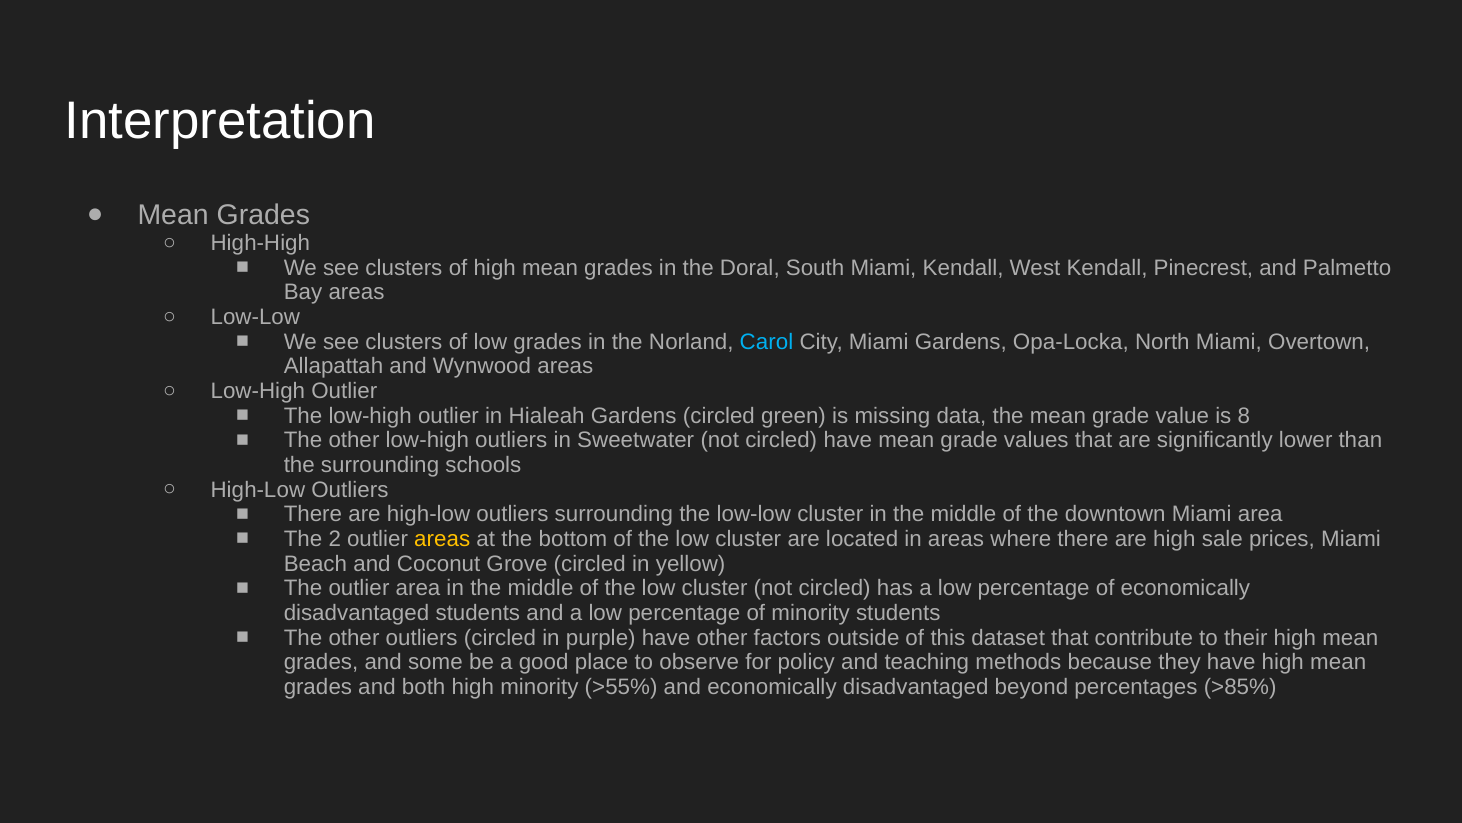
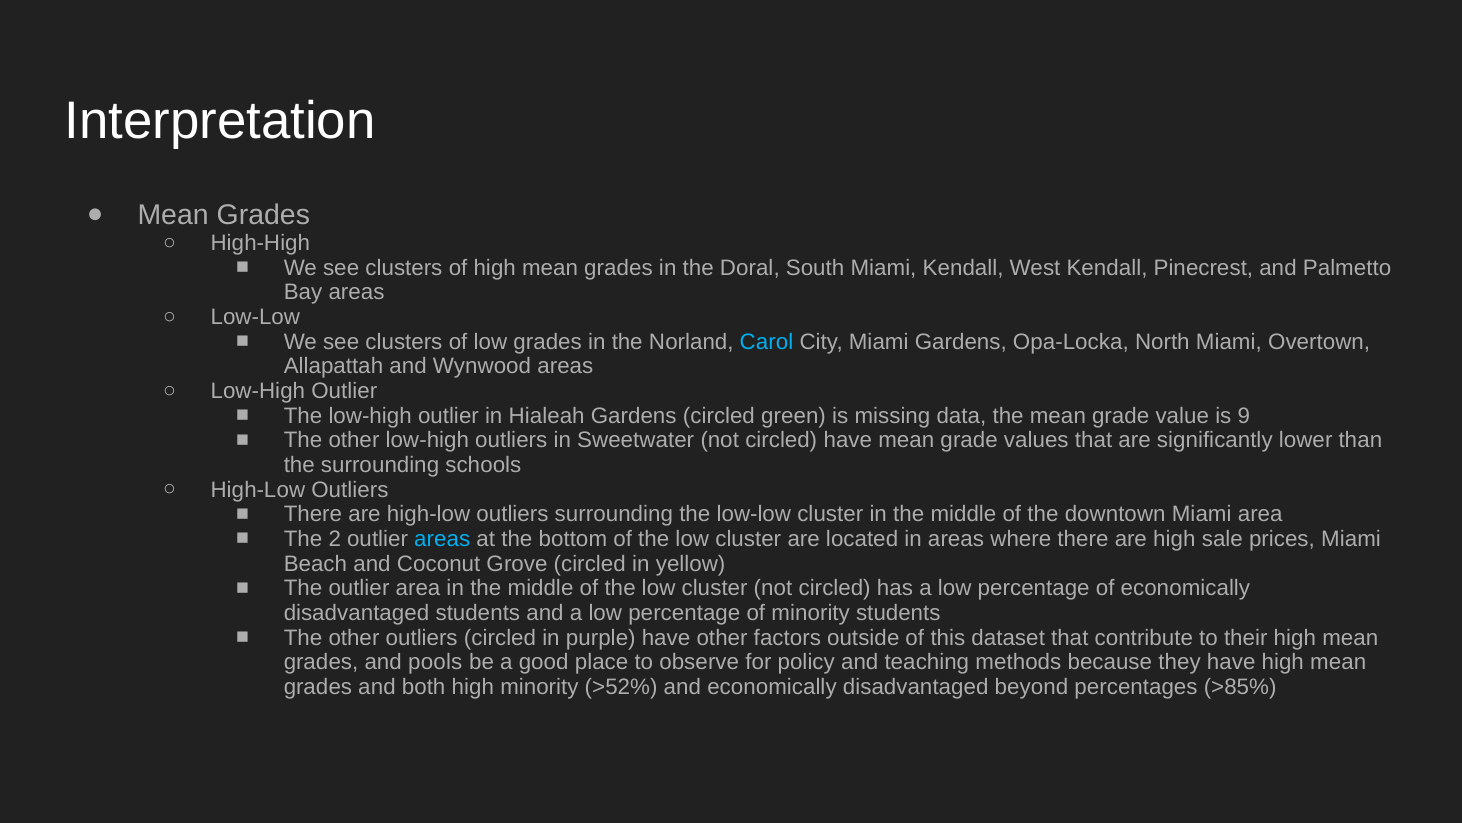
8: 8 -> 9 (1244, 415)
areas colour: yellow -> light blue (442, 539)
some: some -> pools (435, 662)
>55%: >55% -> >52% (621, 686)
